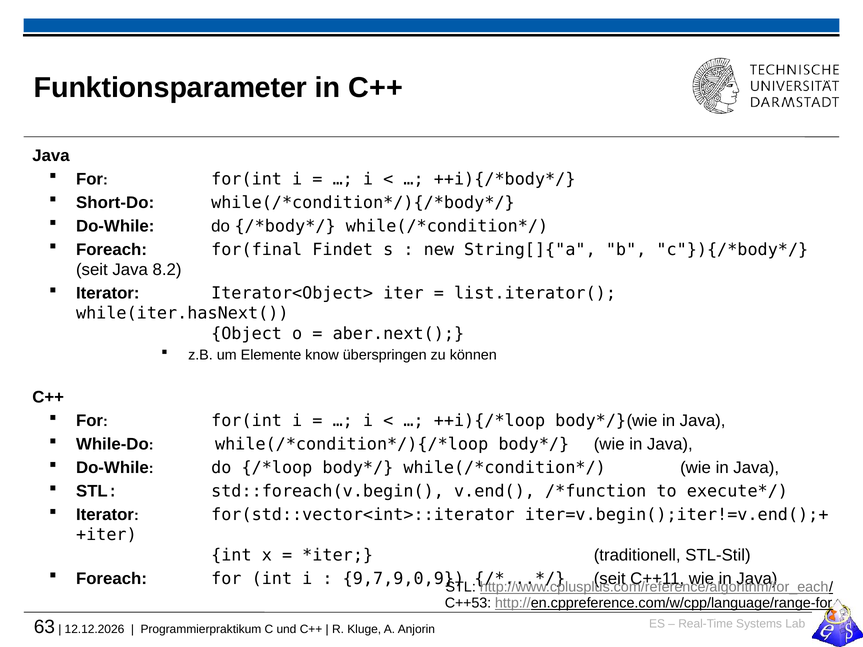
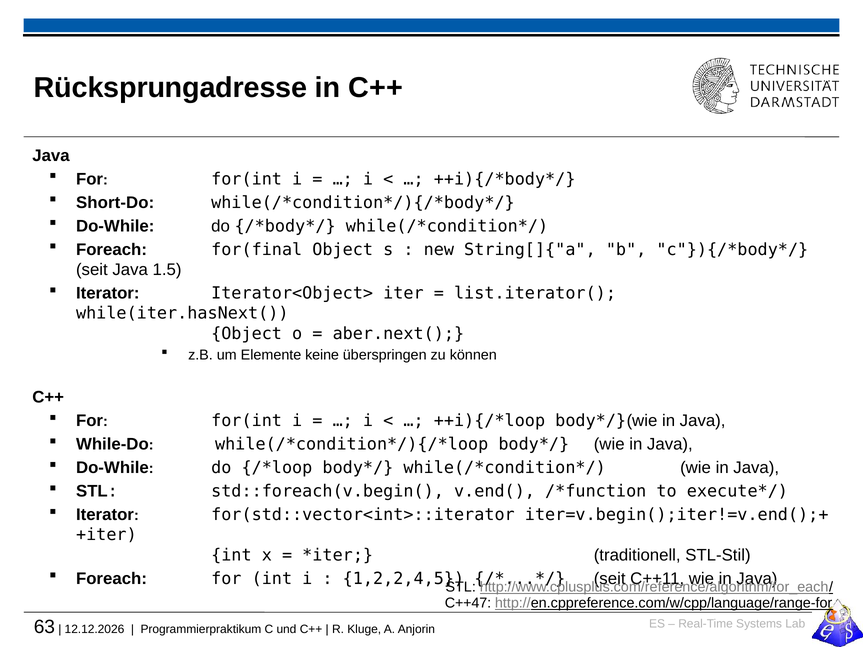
Funktionsparameter: Funktionsparameter -> Rücksprungadresse (171, 88)
for(final Findet: Findet -> Object (343, 250)
8.2: 8.2 -> 1.5 (167, 270)
know: know -> keine (322, 355)
9,7,9,0,9: 9,7,9,0,9 -> 1,2,2,4,5 (403, 579)
C++53: C++53 -> C++47 (468, 603)
